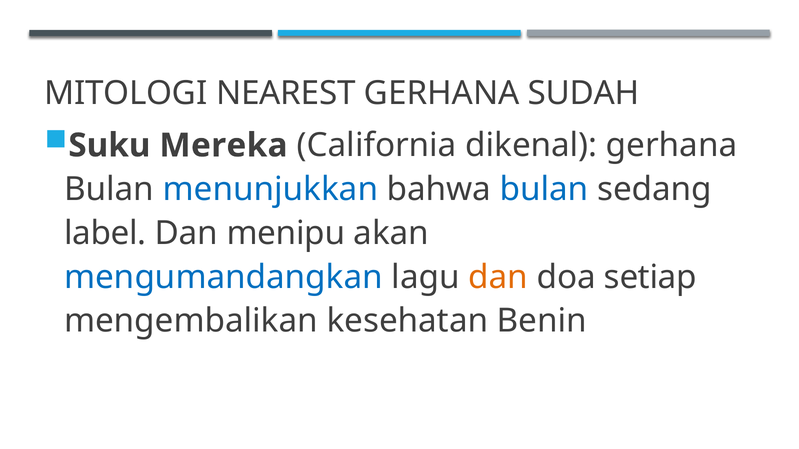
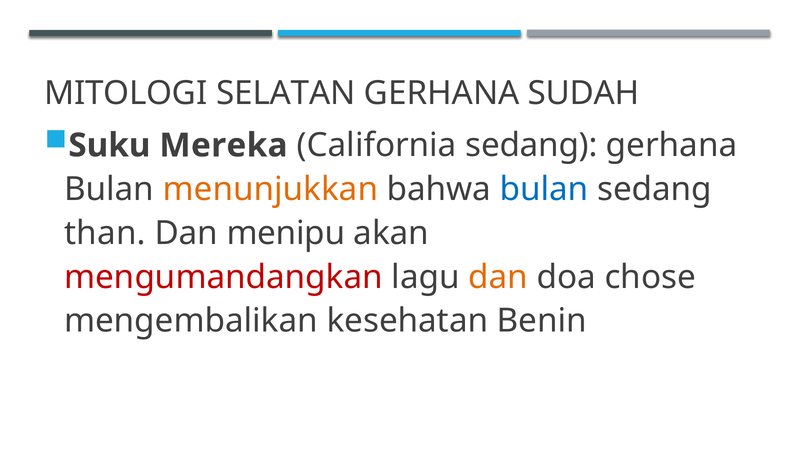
NEAREST: NEAREST -> SELATAN (286, 93)
California dikenal: dikenal -> sedang (531, 146)
menunjukkan colour: blue -> orange (270, 189)
label: label -> than (105, 233)
mengumandangkan colour: blue -> red (224, 277)
setiap: setiap -> chose (650, 277)
